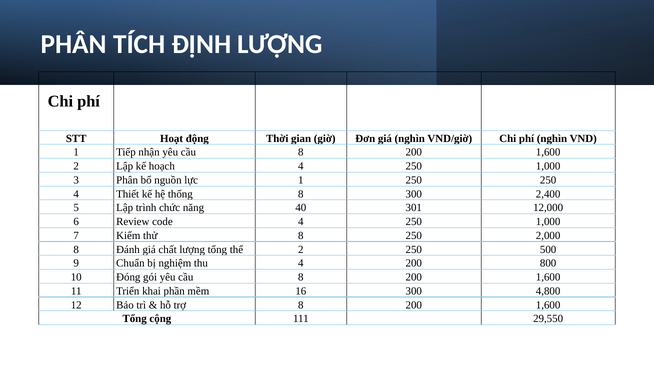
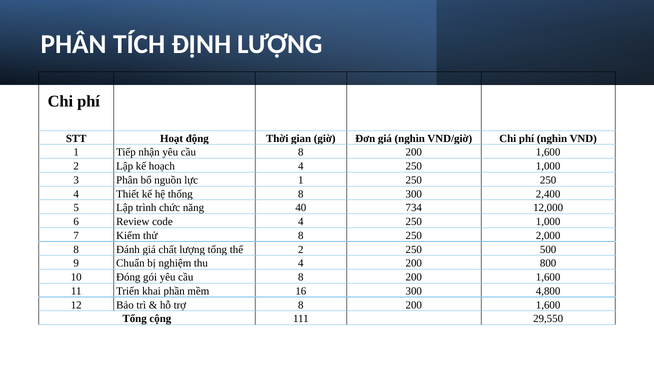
301: 301 -> 734 (414, 208)
